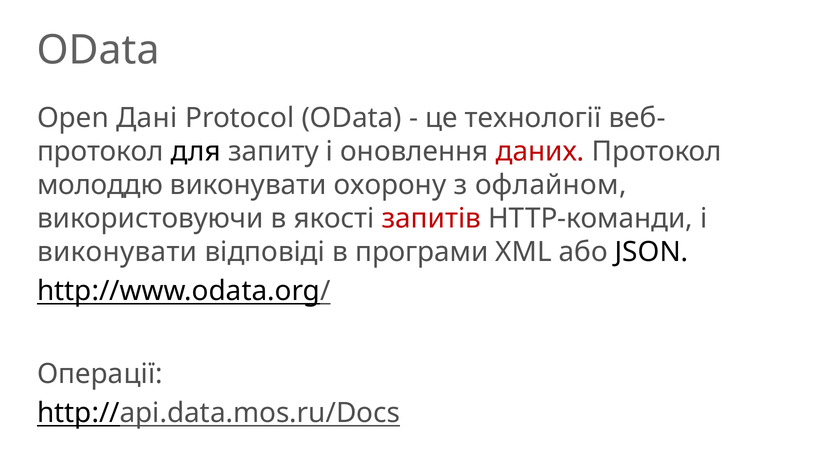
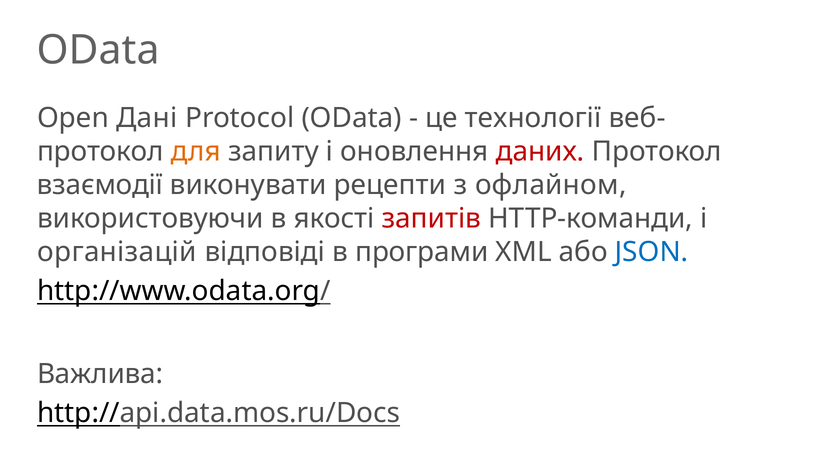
для colour: black -> orange (196, 151)
молоддю: молоддю -> взаємодії (100, 185)
охорону: охорону -> рецепти (390, 185)
виконувати: виконувати -> організацій (117, 252)
JSON colour: black -> blue (652, 252)
Операції: Операції -> Важлива (100, 374)
